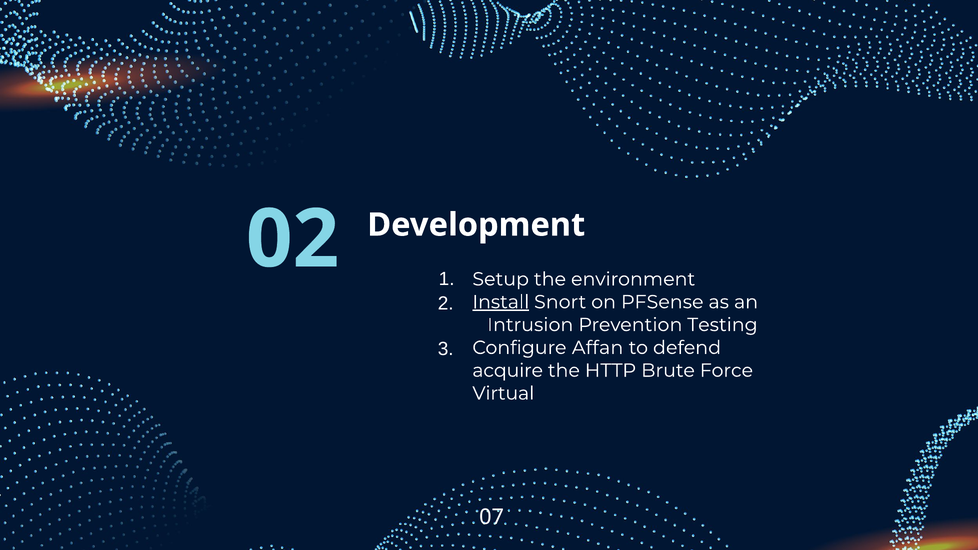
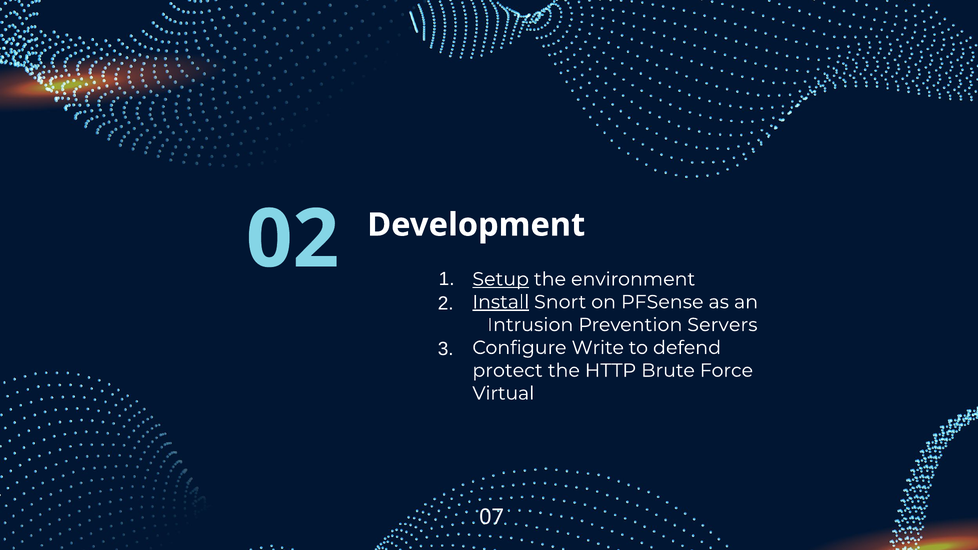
Setup underline: none -> present (501, 279)
Testing: Testing -> Servers (722, 325)
Affan: Affan -> Write (598, 348)
acquire: acquire -> protect (508, 371)
